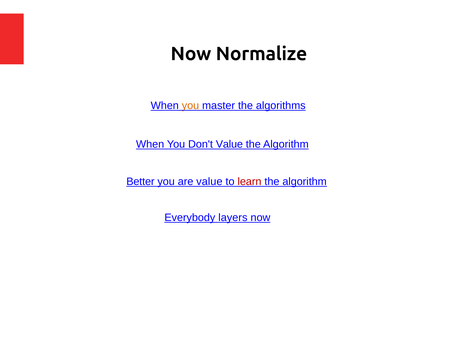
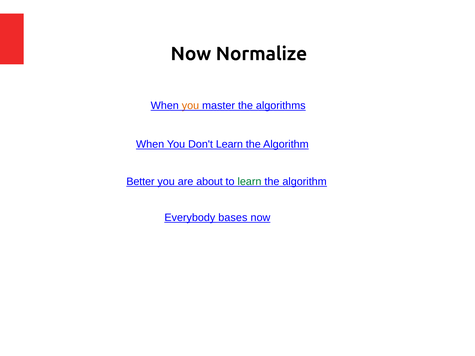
Don't Value: Value -> Learn (229, 144)
are value: value -> about (210, 182)
learn colour: red -> green (250, 182)
layers: layers -> bases (233, 218)
